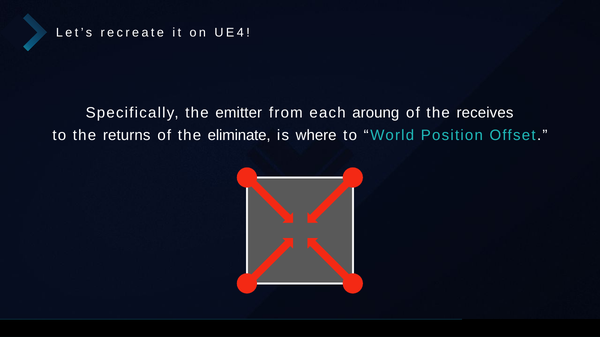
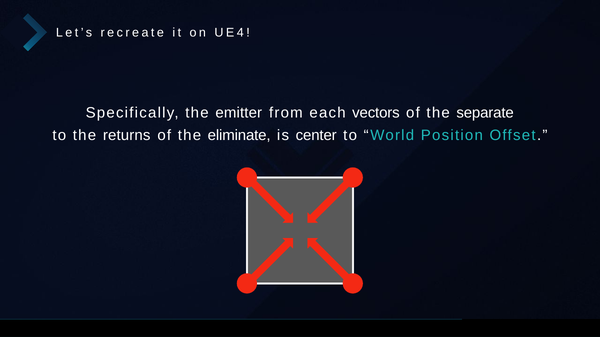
aroung: aroung -> vectors (376, 113)
receives: receives -> separate (485, 113)
where: where -> center (316, 136)
